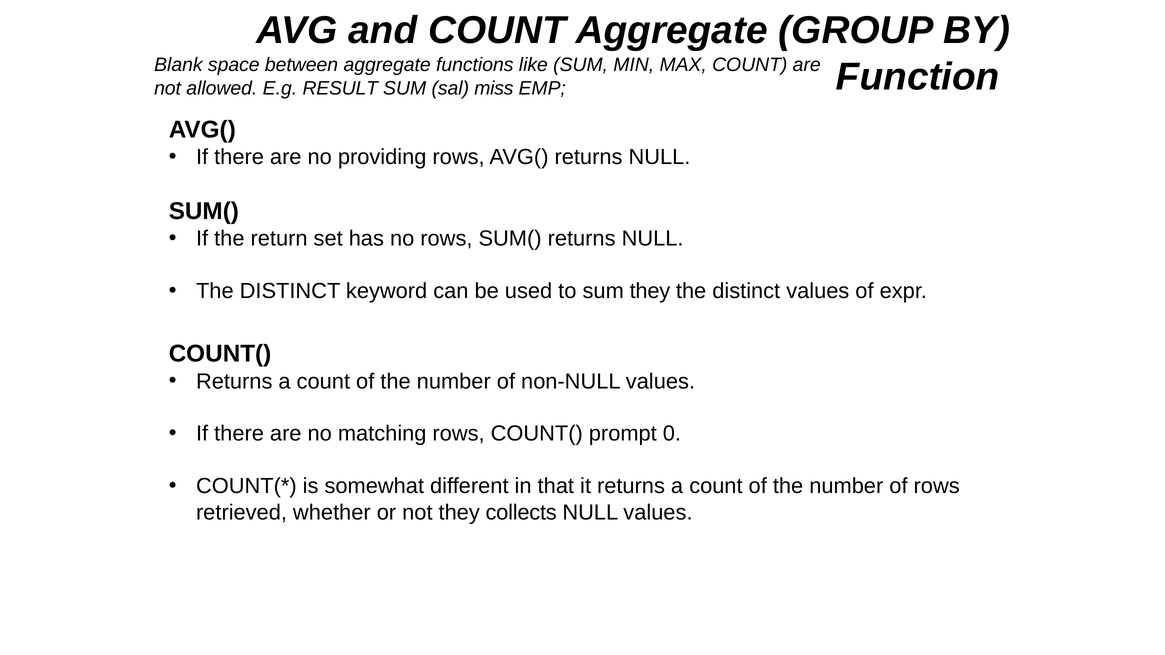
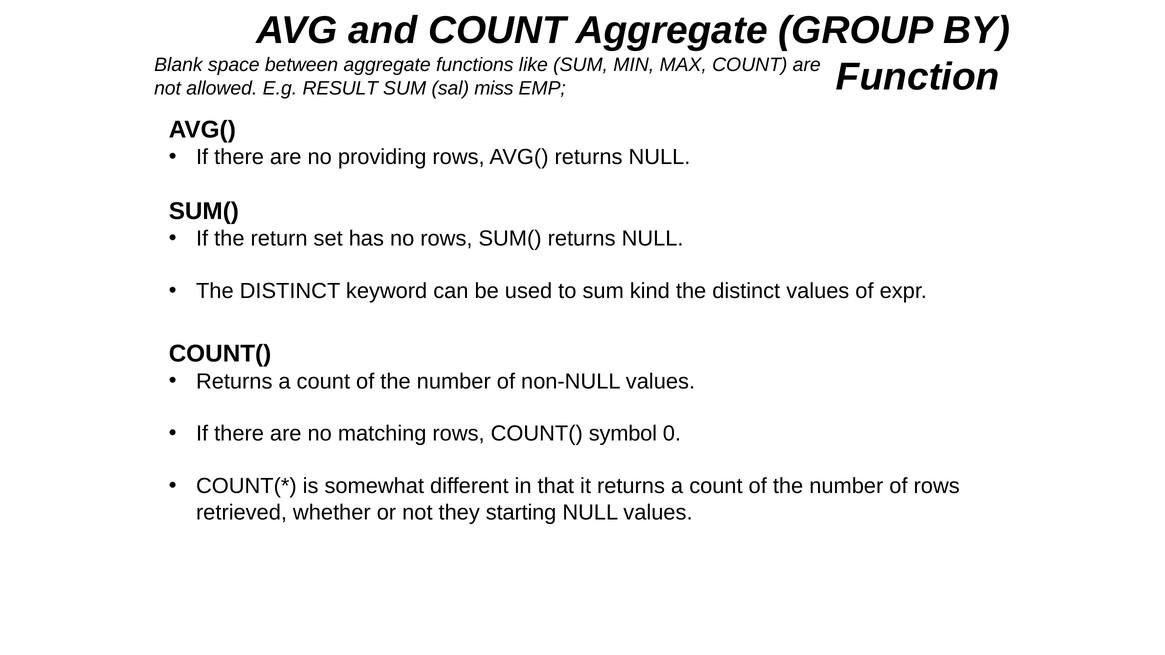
sum they: they -> kind (650, 291)
prompt: prompt -> symbol (623, 434)
collects: collects -> starting (521, 513)
